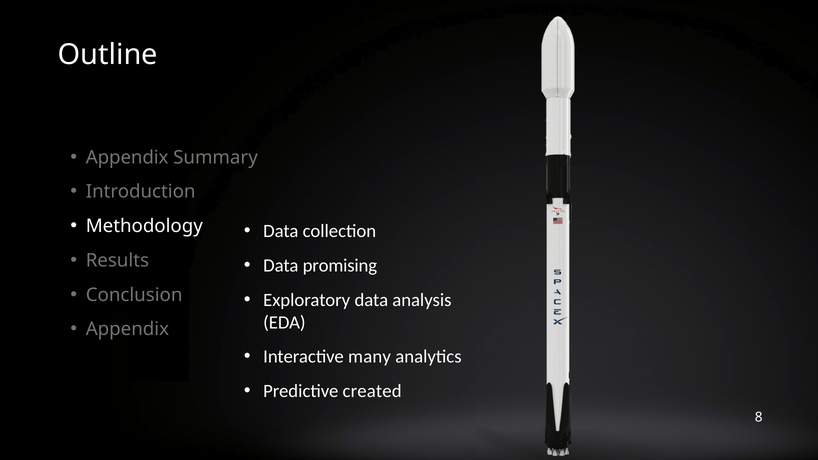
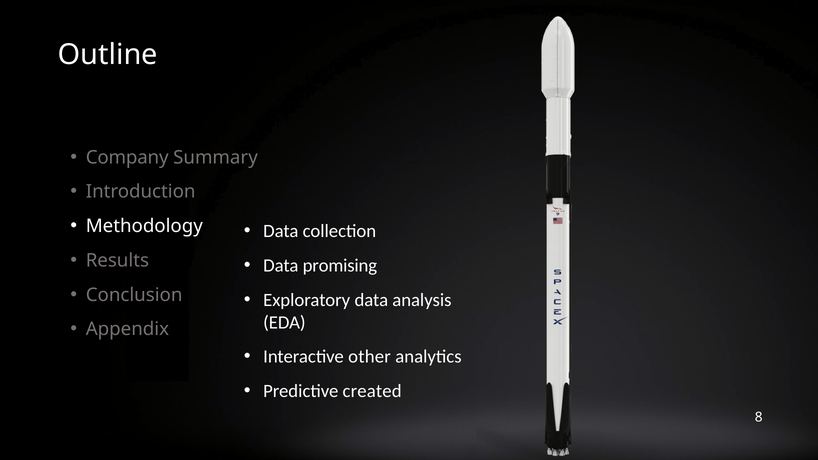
Appendix: Appendix -> Company (127, 157)
many: many -> other (370, 357)
